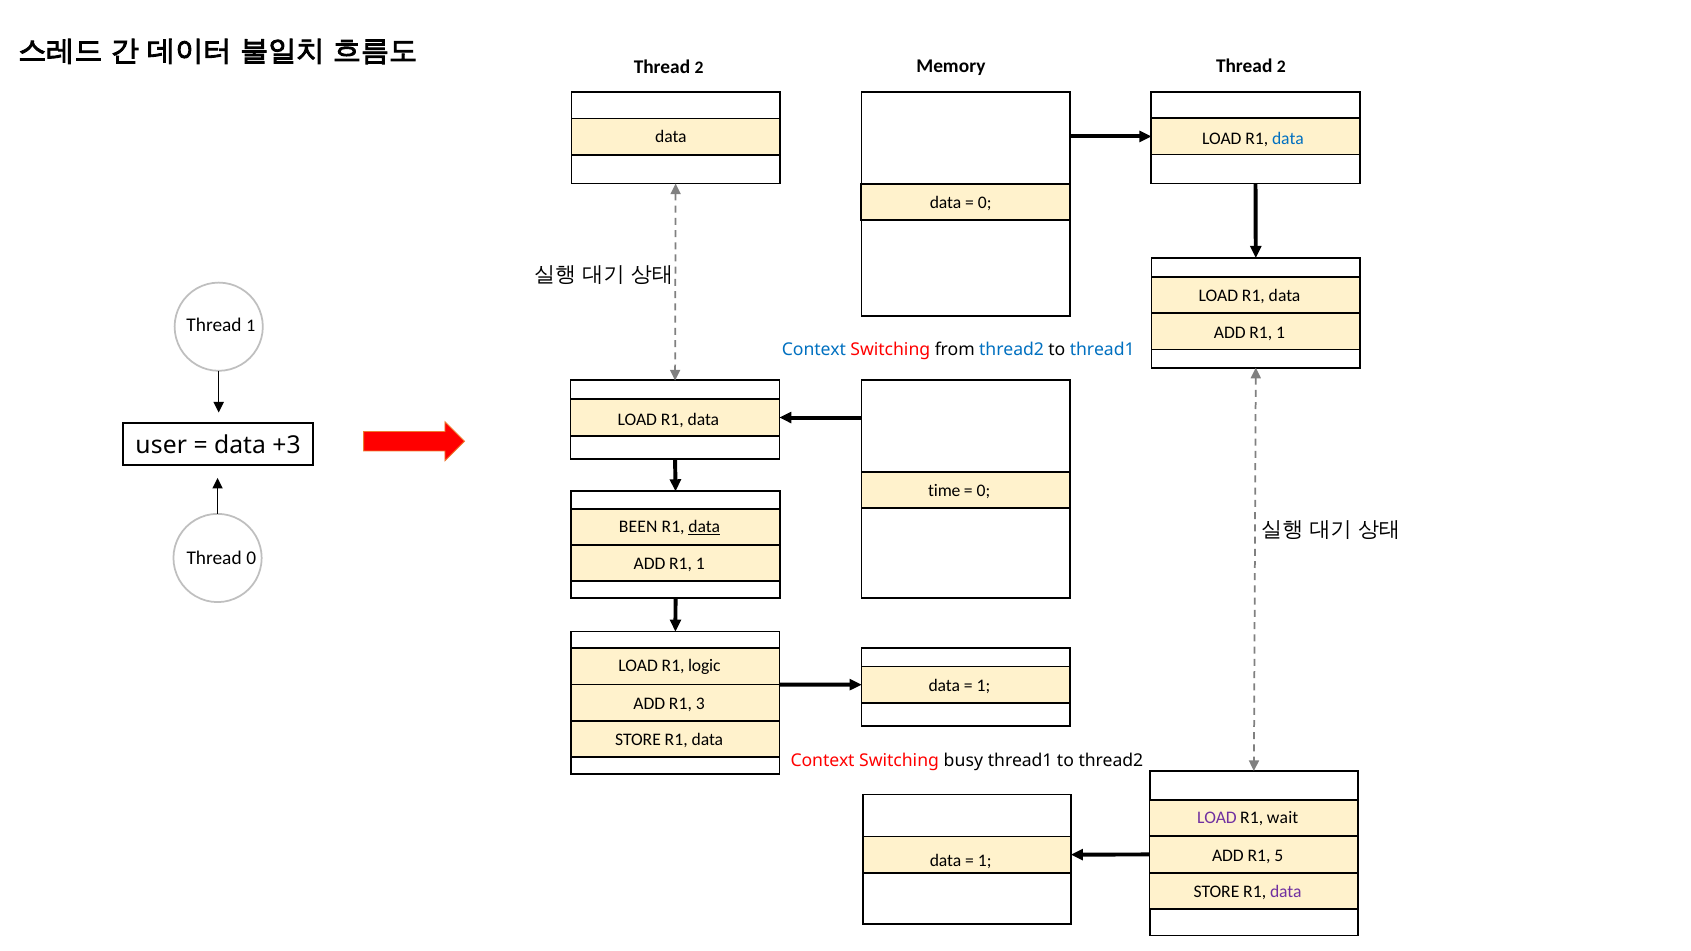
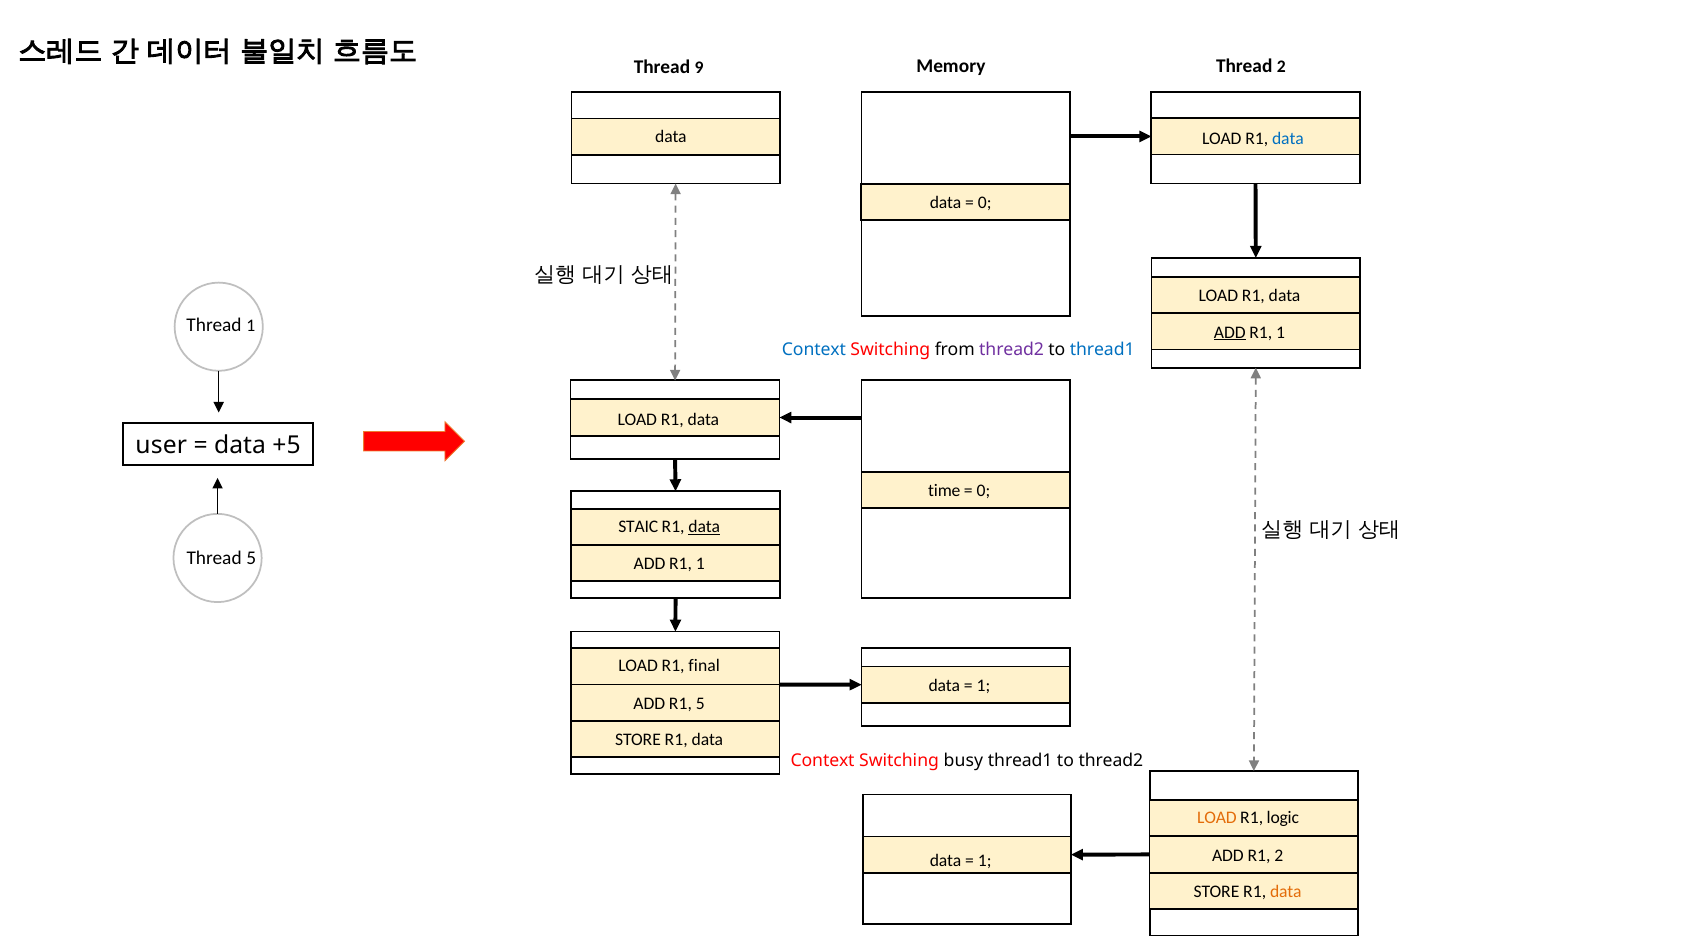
2: 2 -> 9 (699, 68)
ADD underline: none -> present (1230, 332)
thread2 colour: blue -> purple (1012, 350)
+3: +3 -> +5 (287, 445)
BEEN: BEEN -> STAIC (638, 527)
Thread 0: 0 -> 5 (251, 558)
logic: logic -> final (704, 666)
R1 3: 3 -> 5 (700, 704)
LOAD colour: purple -> orange (1217, 818)
wait: wait -> logic (1283, 818)
R1 5: 5 -> 2 (1279, 855)
data colour: purple -> orange (1286, 892)
